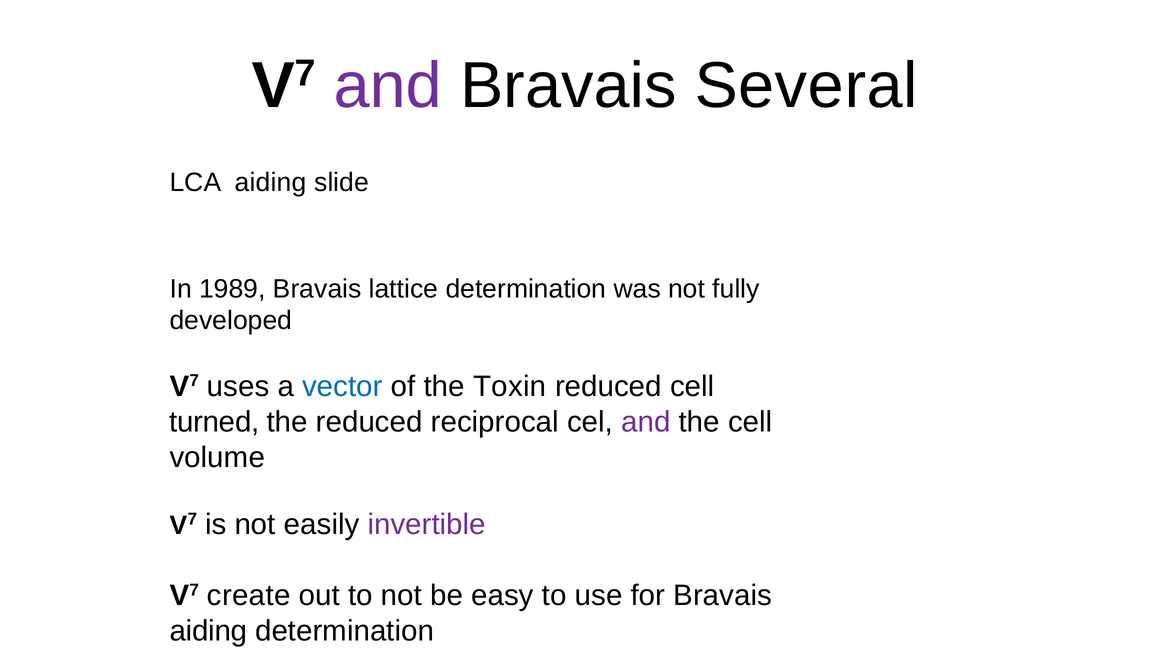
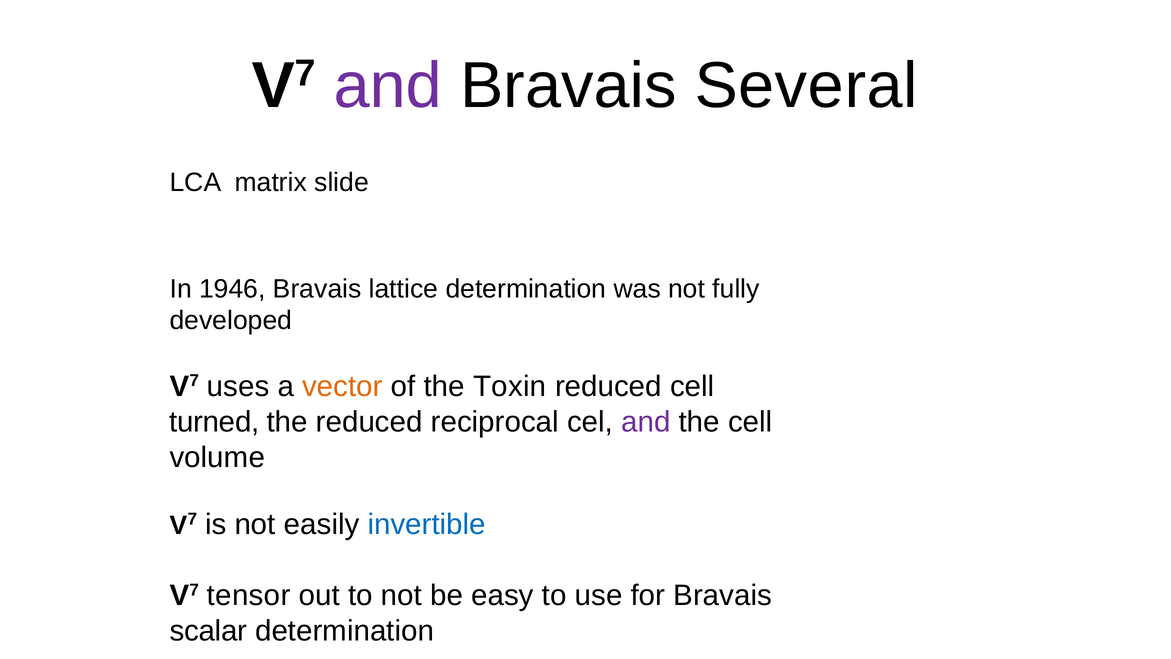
LCA aiding: aiding -> matrix (271, 182)
1989: 1989 -> 1946 (232, 289)
vector colour: blue -> orange (342, 386)
invertible colour: purple -> blue (427, 524)
create: create -> tensor (249, 595)
aiding: aiding -> scalar (208, 631)
